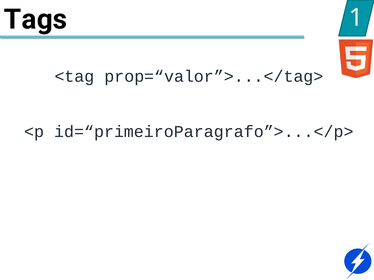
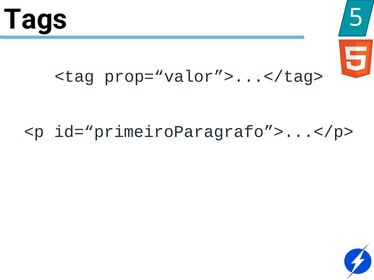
1: 1 -> 5 (356, 18)
